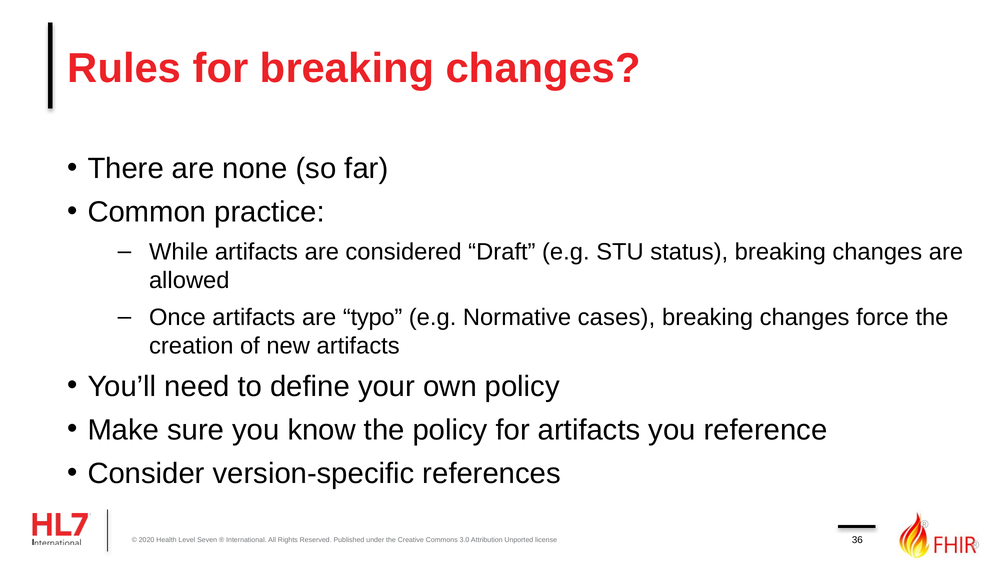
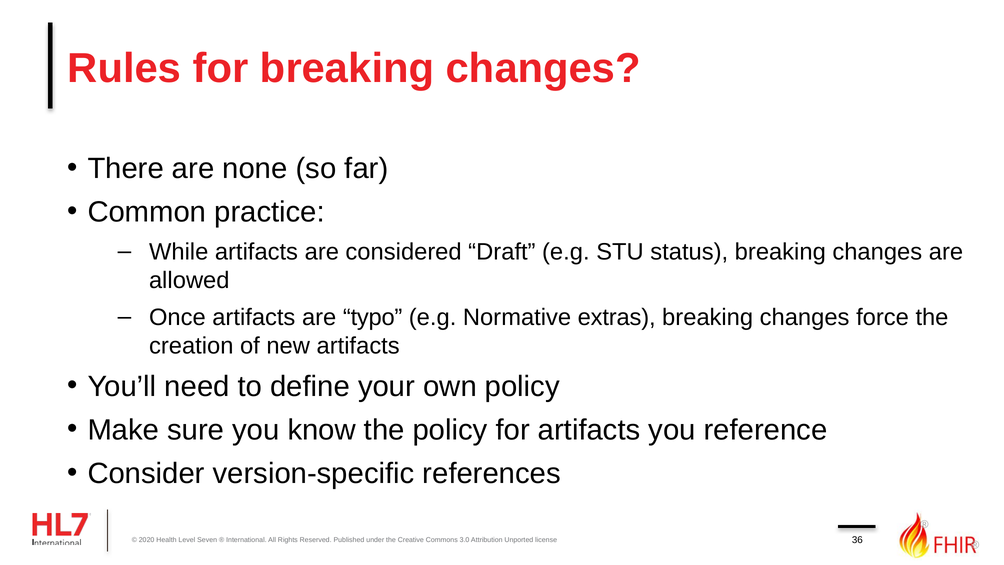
cases: cases -> extras (617, 317)
